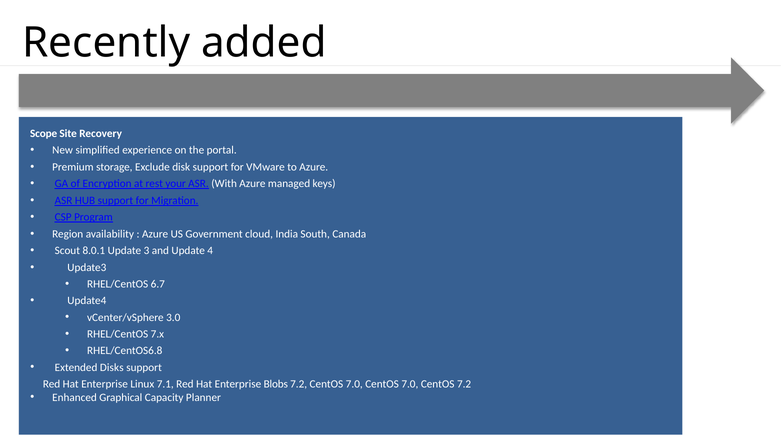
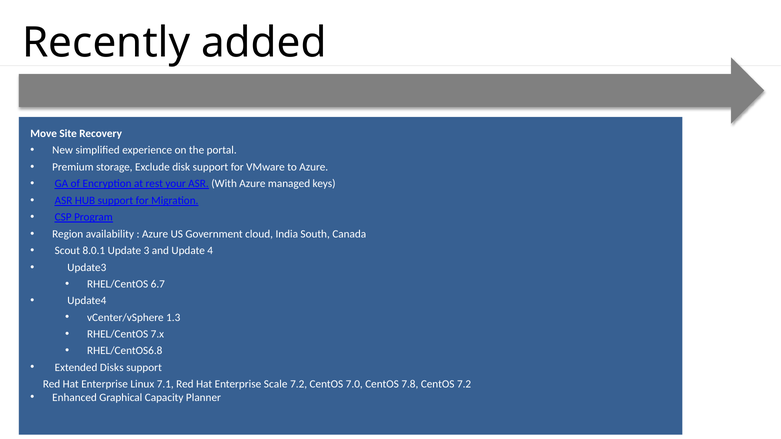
Scope: Scope -> Move (44, 134)
3.0: 3.0 -> 1.3 (173, 318)
Blobs: Blobs -> Scale (276, 384)
7.0 CentOS 7.0: 7.0 -> 7.8 (410, 384)
